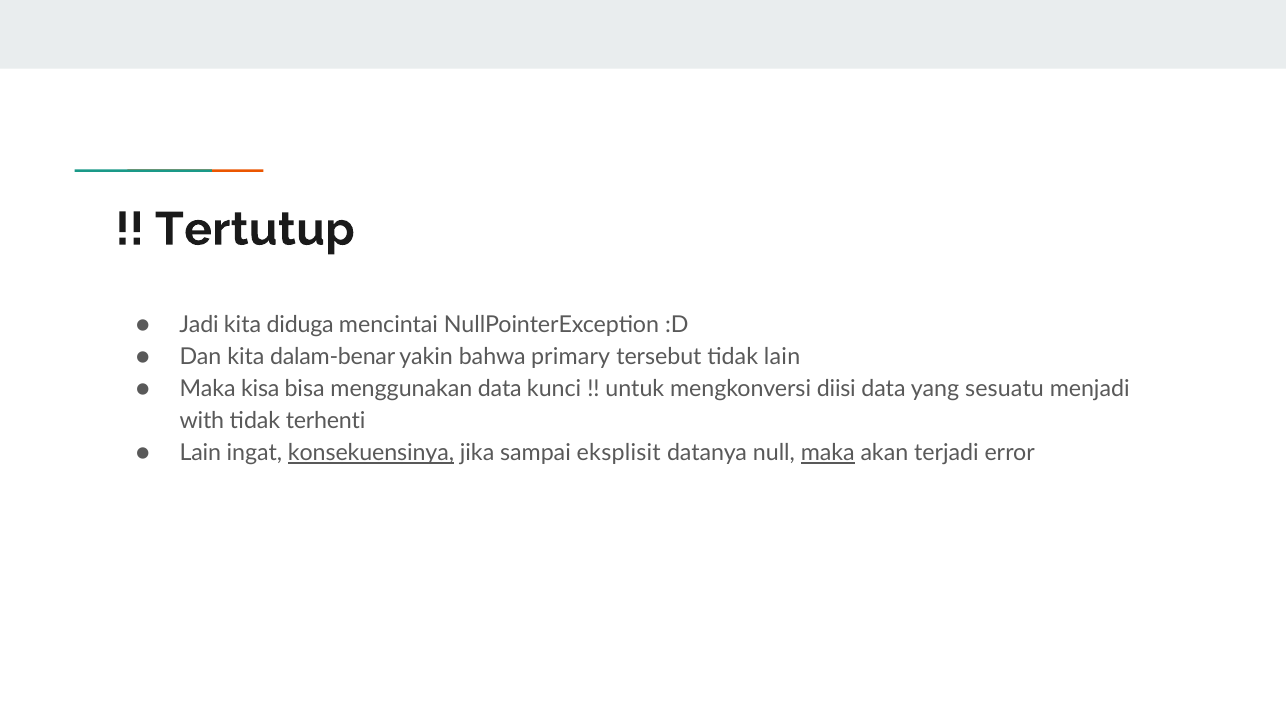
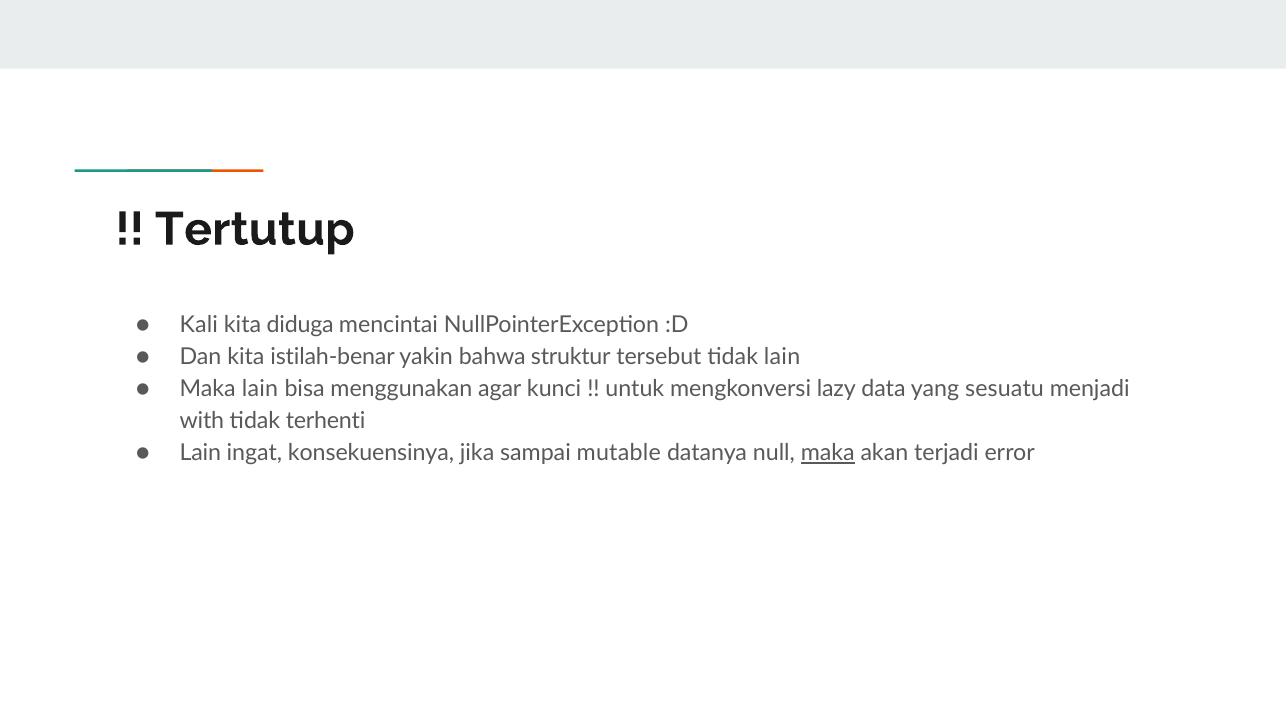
Jadi: Jadi -> Kali (199, 325)
dalam-benar: dalam-benar -> istilah-benar (333, 357)
primary: primary -> struktur (571, 357)
Maka kisa: kisa -> lain (260, 389)
menggunakan data: data -> agar (500, 389)
diisi: diisi -> lazy (836, 389)
konsekuensinya underline: present -> none (371, 453)
eksplisit: eksplisit -> mutable (619, 453)
